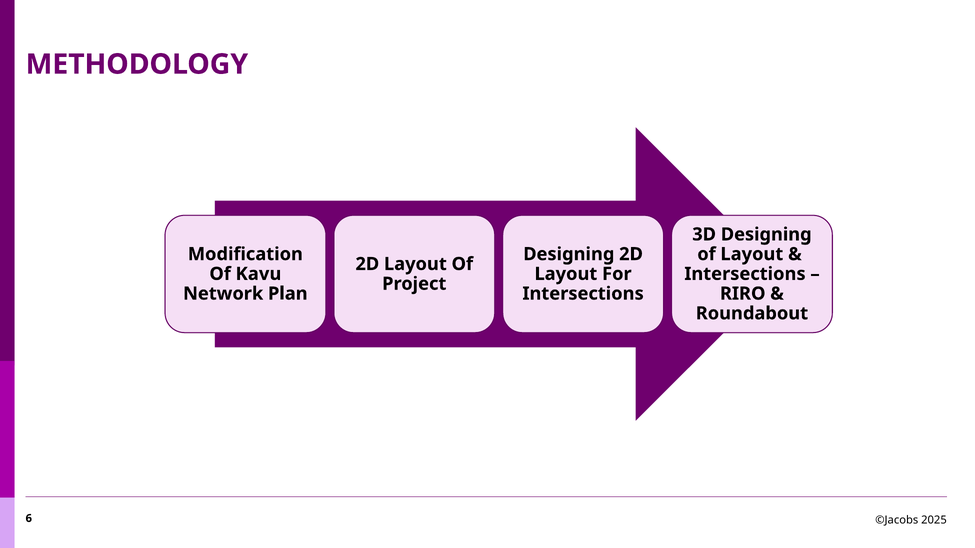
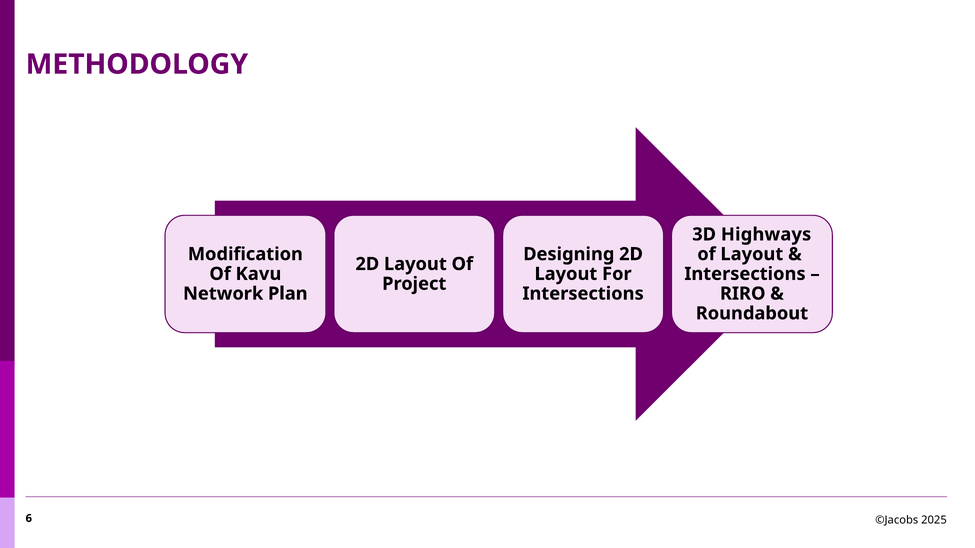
3D Designing: Designing -> Highways (766, 235)
